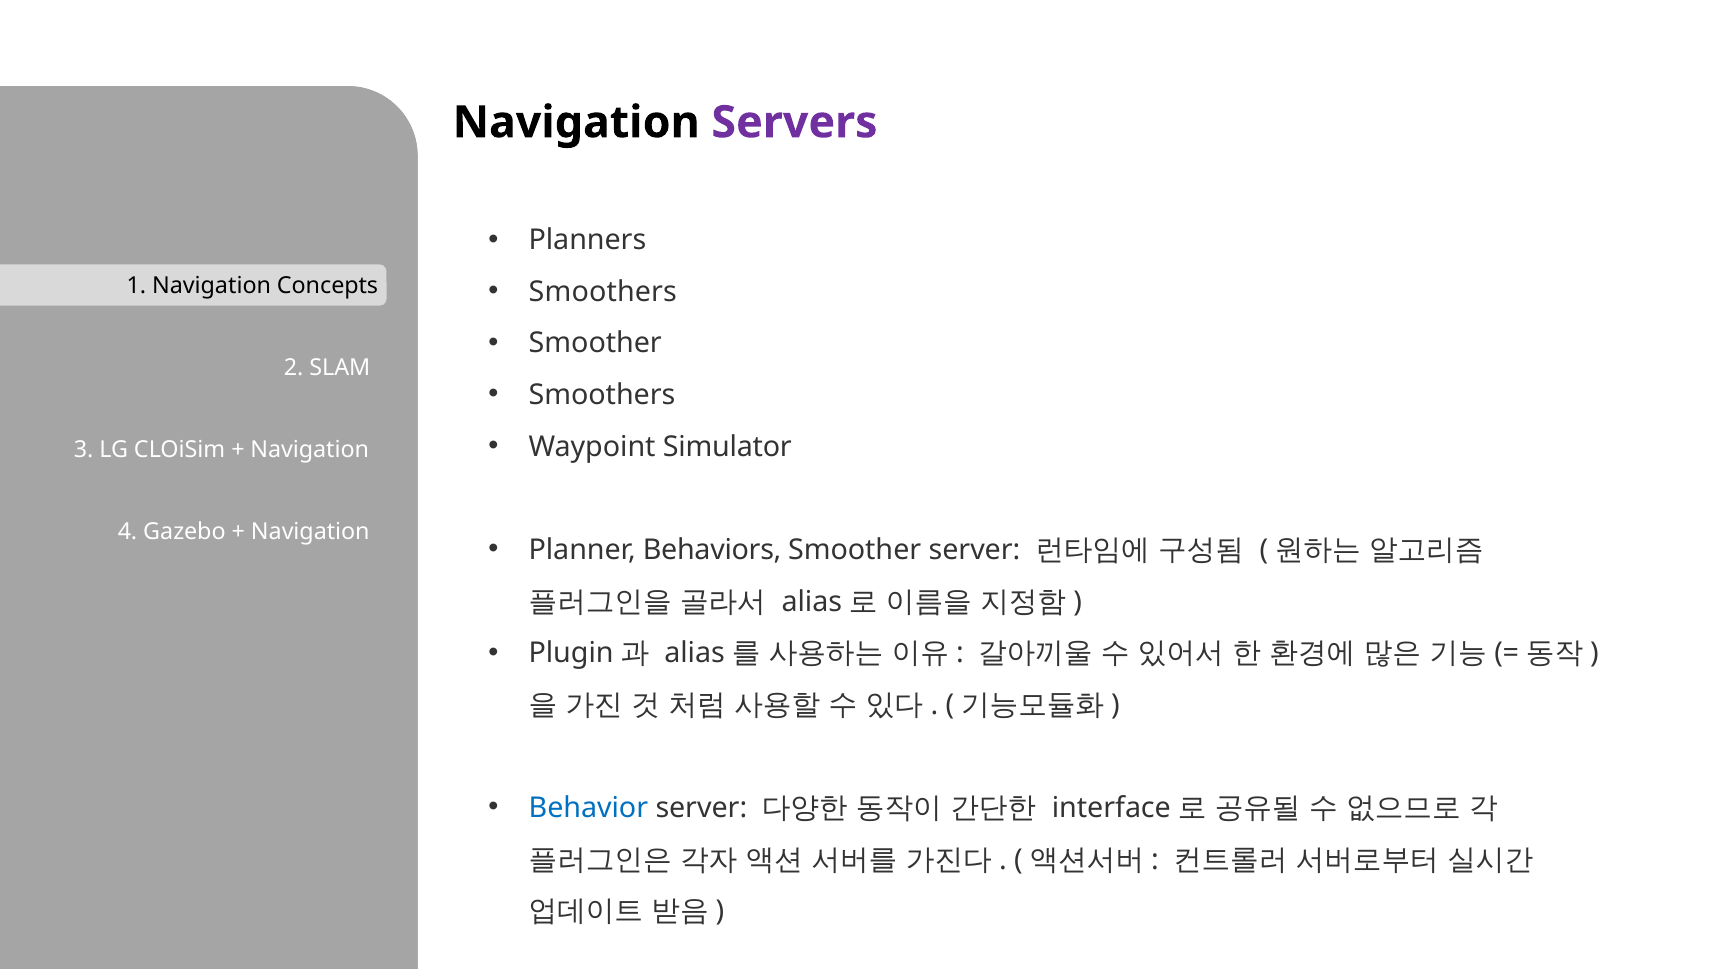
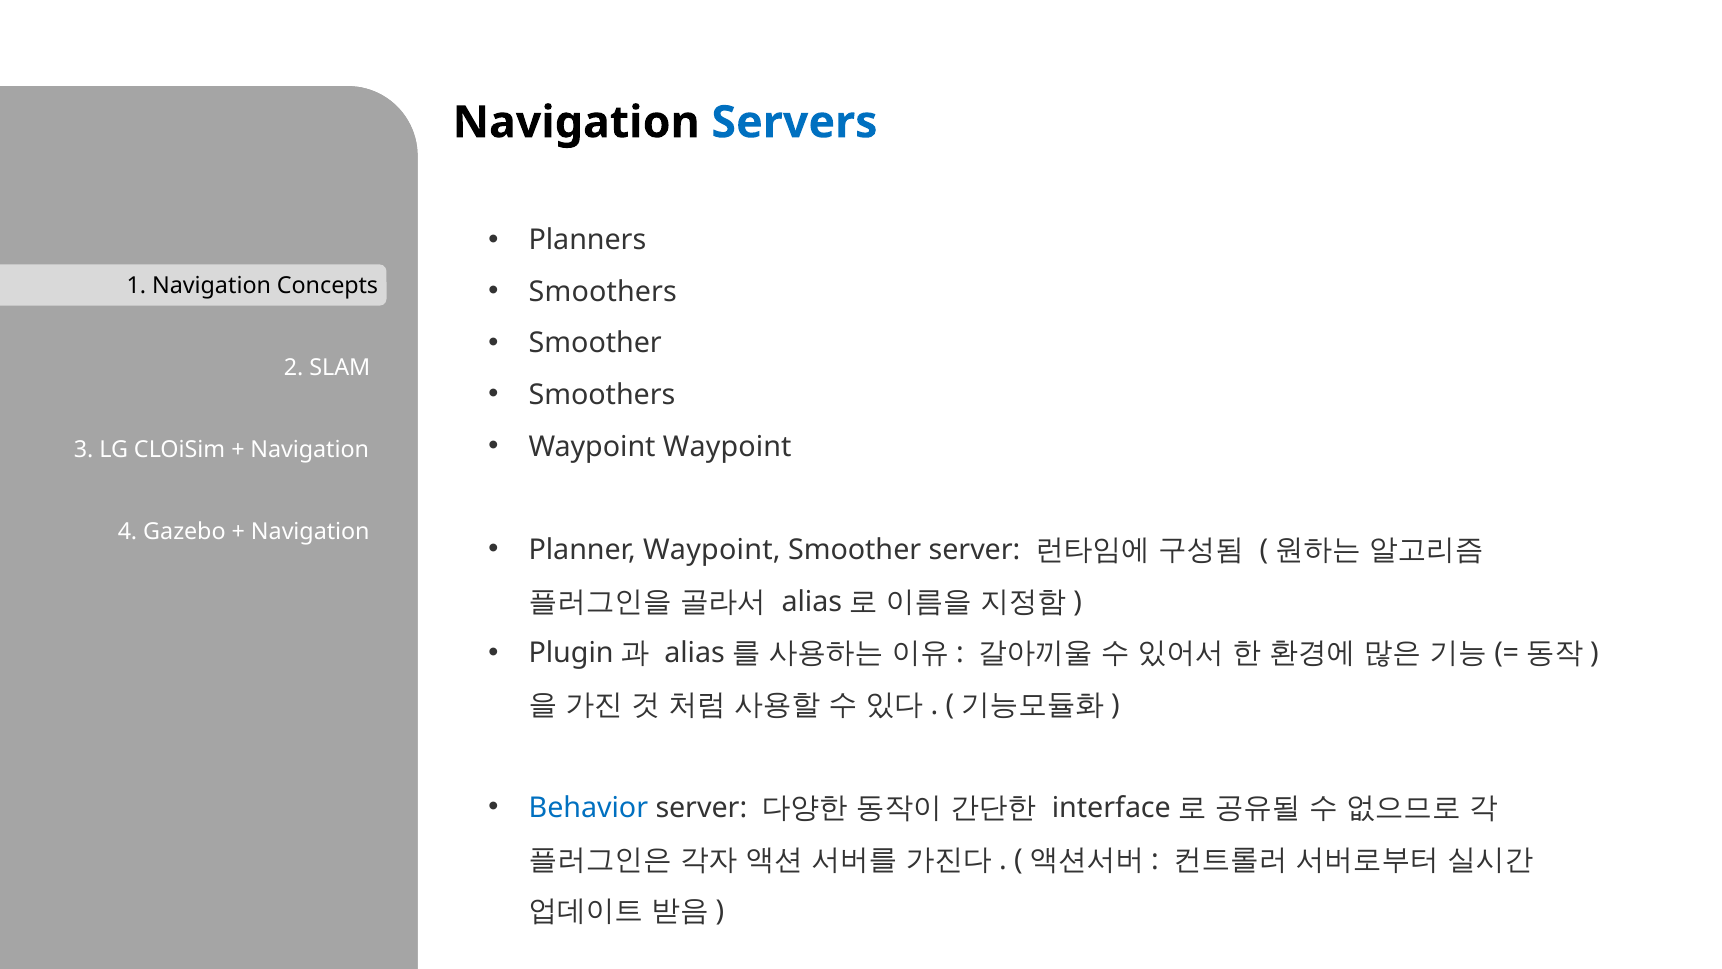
Servers colour: purple -> blue (794, 122)
Waypoint Simulator: Simulator -> Waypoint (727, 447)
Planner Behaviors: Behaviors -> Waypoint (712, 550)
